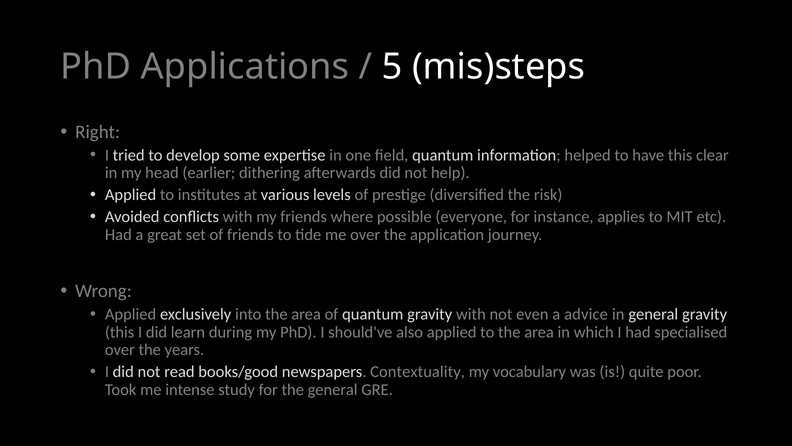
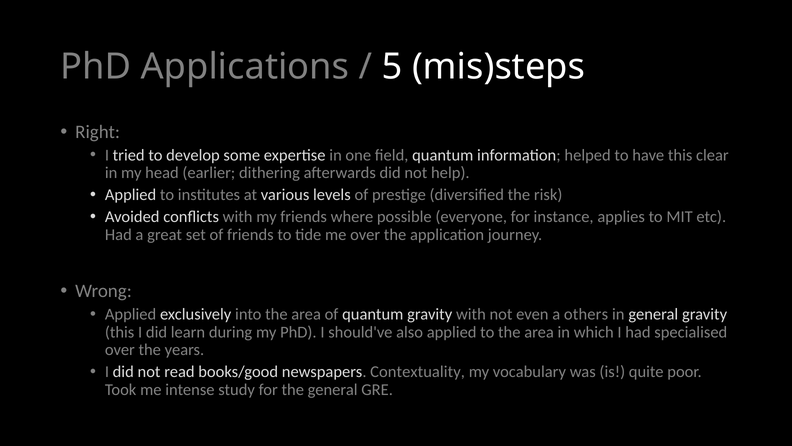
advice: advice -> others (586, 314)
